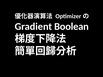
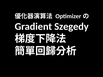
Boolean: Boolean -> Szegedy (71, 27)
